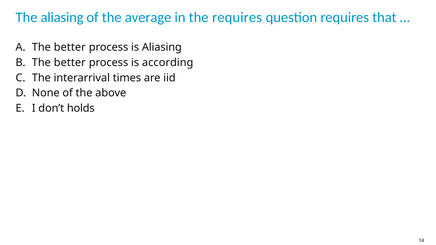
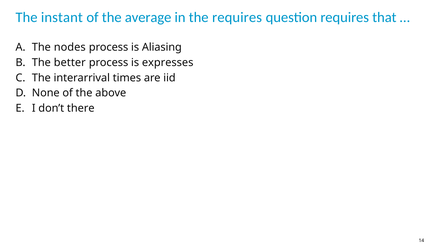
The aliasing: aliasing -> instant (62, 17)
better: better -> nodes (70, 47)
according: according -> expresses (168, 63)
holds: holds -> there (81, 108)
